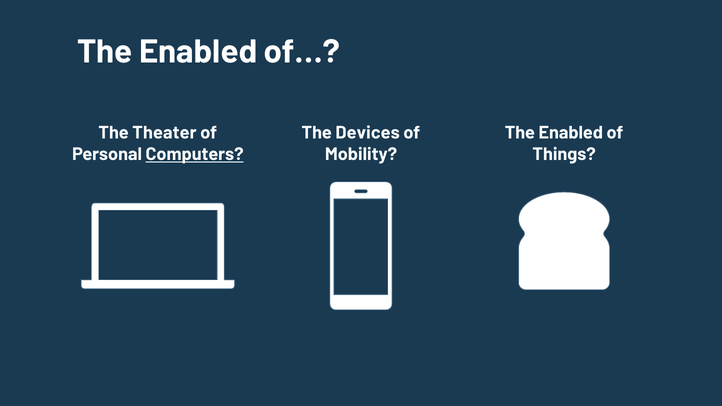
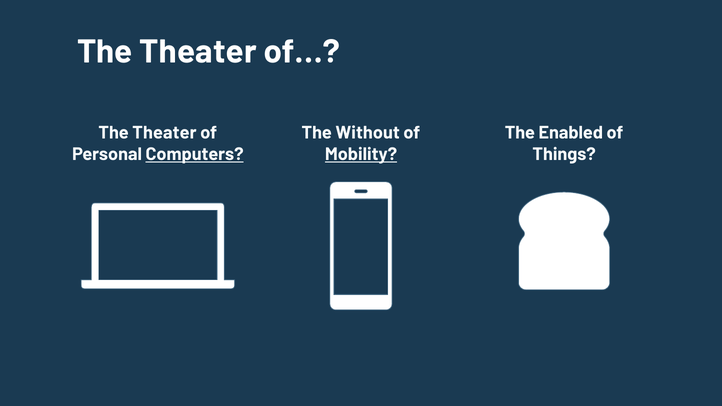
Enabled: Enabled -> Theater (198, 52)
Devices: Devices -> Without (368, 133)
Mobility underline: none -> present (361, 154)
